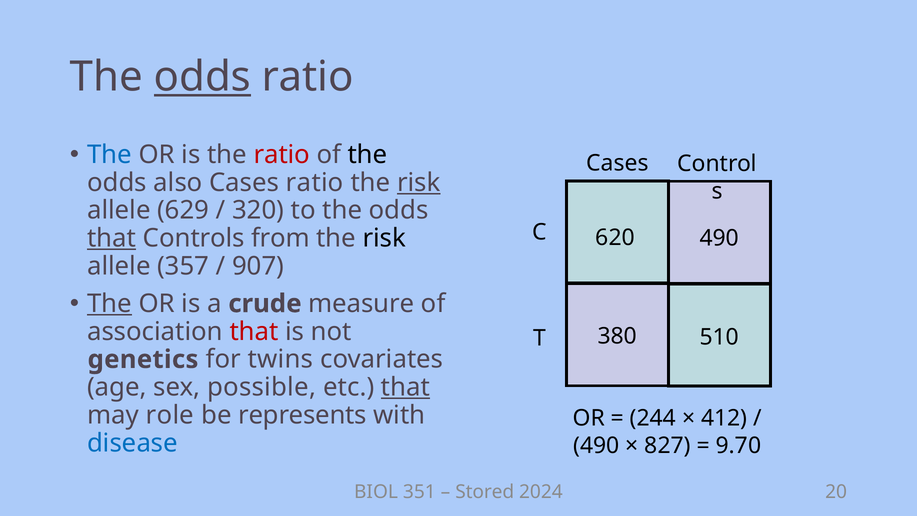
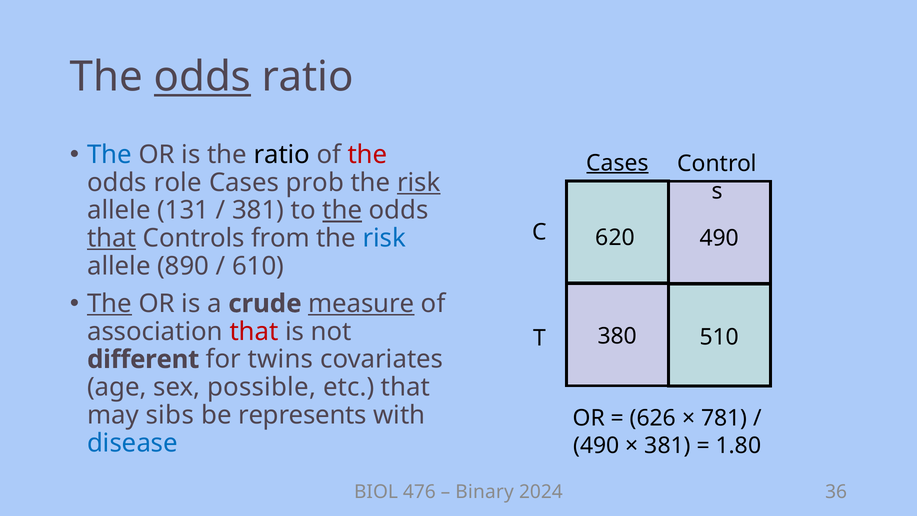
ratio colour: red -> black (282, 155)
the colour: black -> red (368, 155)
Cases underline: none -> present (617, 163)
also: also -> role (178, 182)
Cases ratio: ratio -> prob (315, 182)
629: 629 -> 131 (183, 210)
320: 320 -> 381 (258, 210)
the underline: none -> present (342, 210)
risk colour: black -> blue (384, 238)
357: 357 -> 890 (183, 266)
907: 907 -> 610 (258, 266)
measure underline: none -> present (361, 304)
genetics: genetics -> different (143, 359)
that underline: present -> none (405, 387)
role: role -> sibs (170, 415)
244: 244 -> 626 (653, 418)
412: 412 -> 781 (724, 418)
827: 827 -> 381 (668, 446)
9.70: 9.70 -> 1.80 (738, 446)
351: 351 -> 476 (419, 492)
Stored: Stored -> Binary (485, 492)
20: 20 -> 36 (836, 492)
